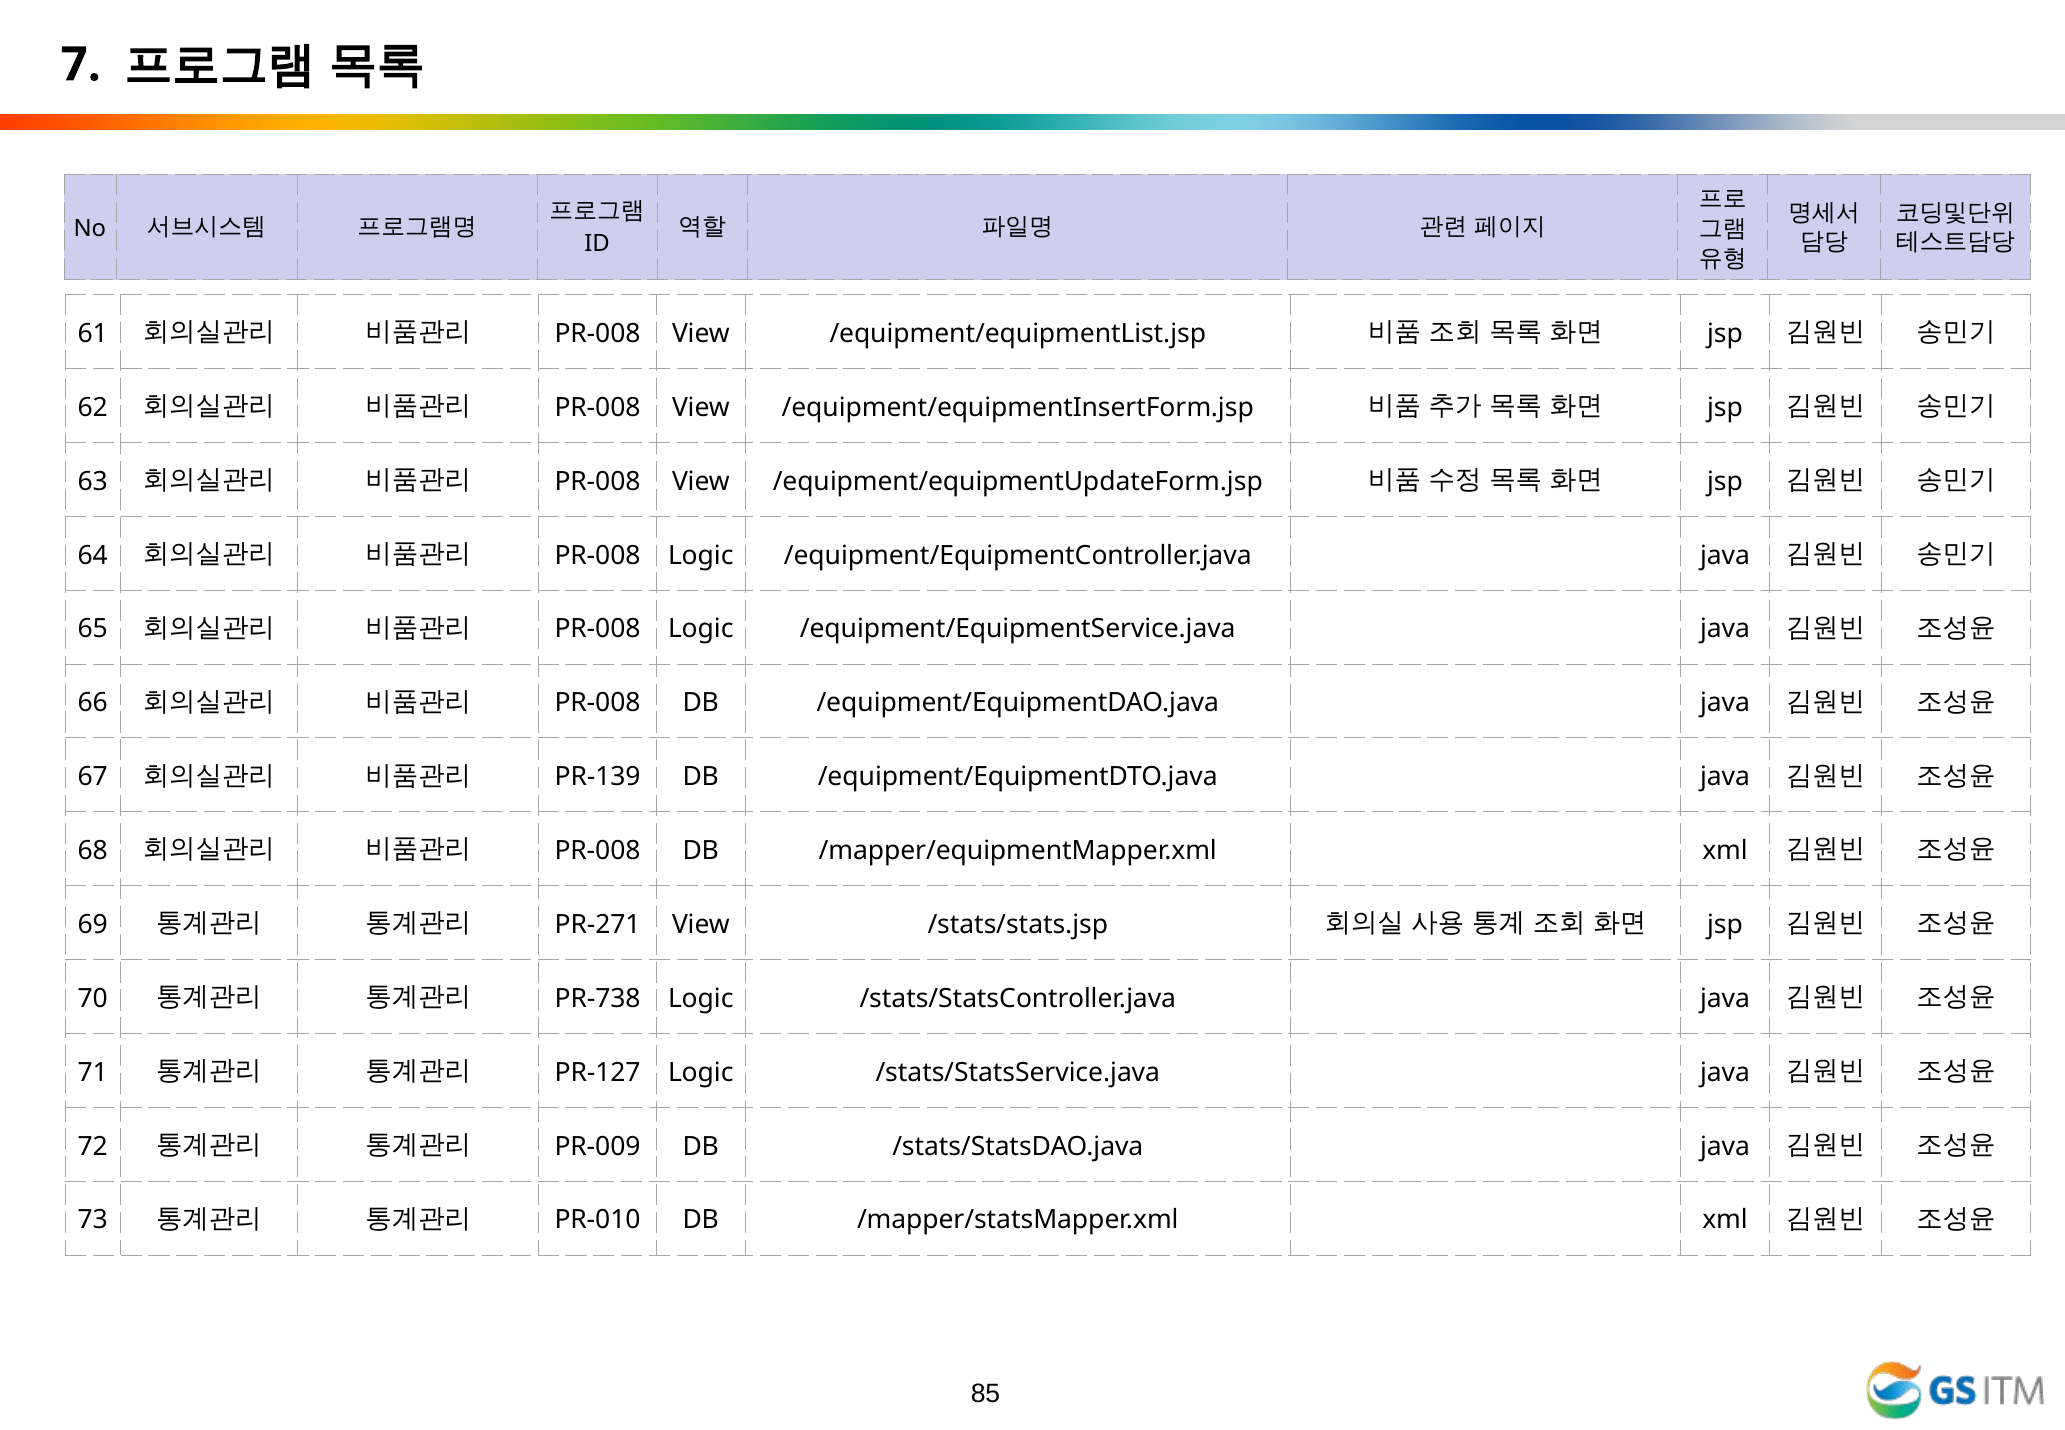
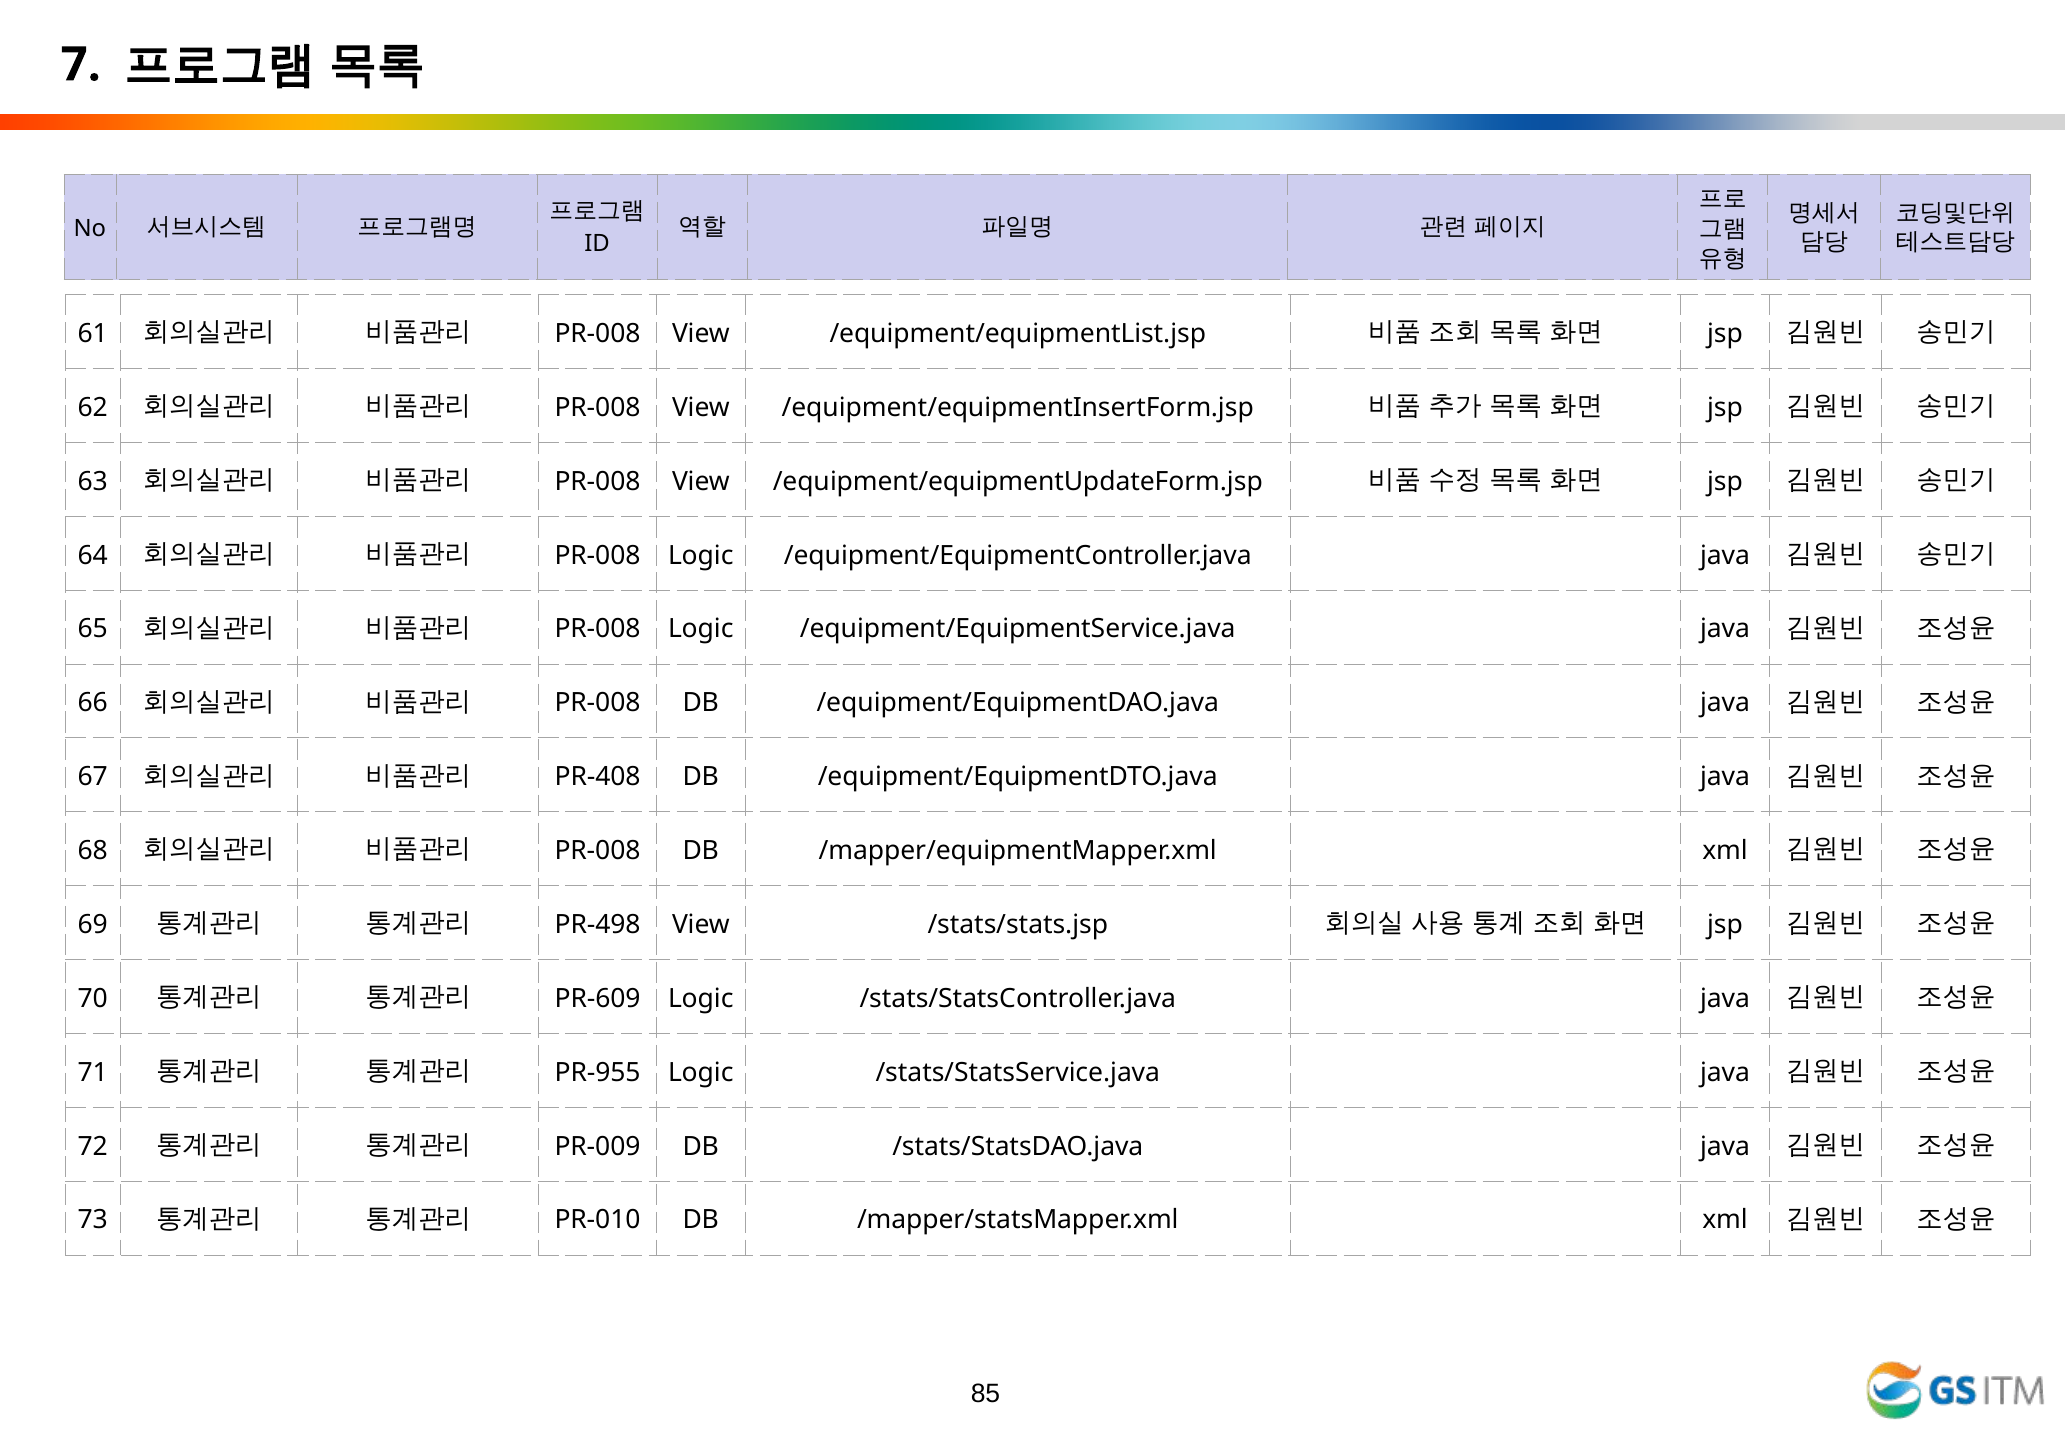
PR-139: PR-139 -> PR-408 (598, 777)
PR-271: PR-271 -> PR-498 (598, 924)
PR-738: PR-738 -> PR-609 (598, 998)
PR-127: PR-127 -> PR-955 (598, 1072)
